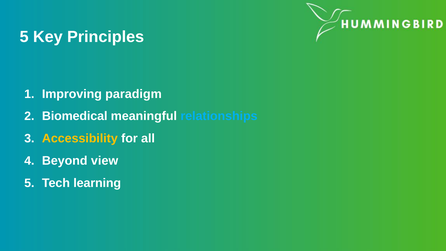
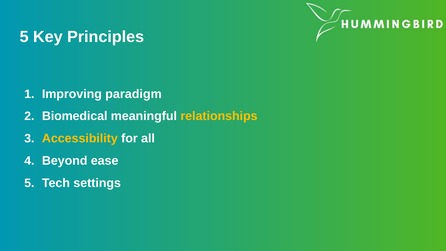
relationships colour: light blue -> yellow (219, 116)
view: view -> ease (105, 161)
learning: learning -> settings (97, 183)
